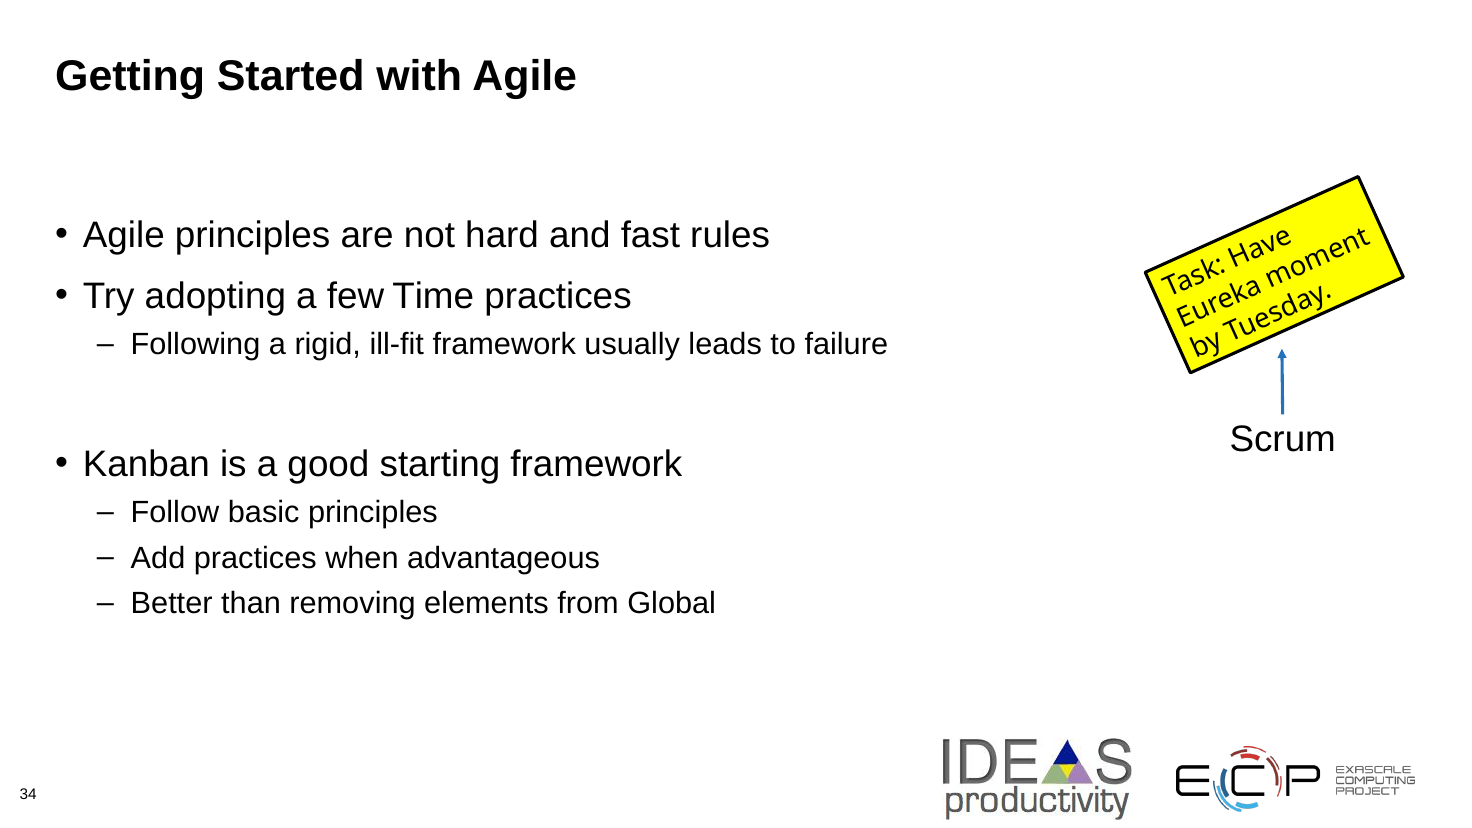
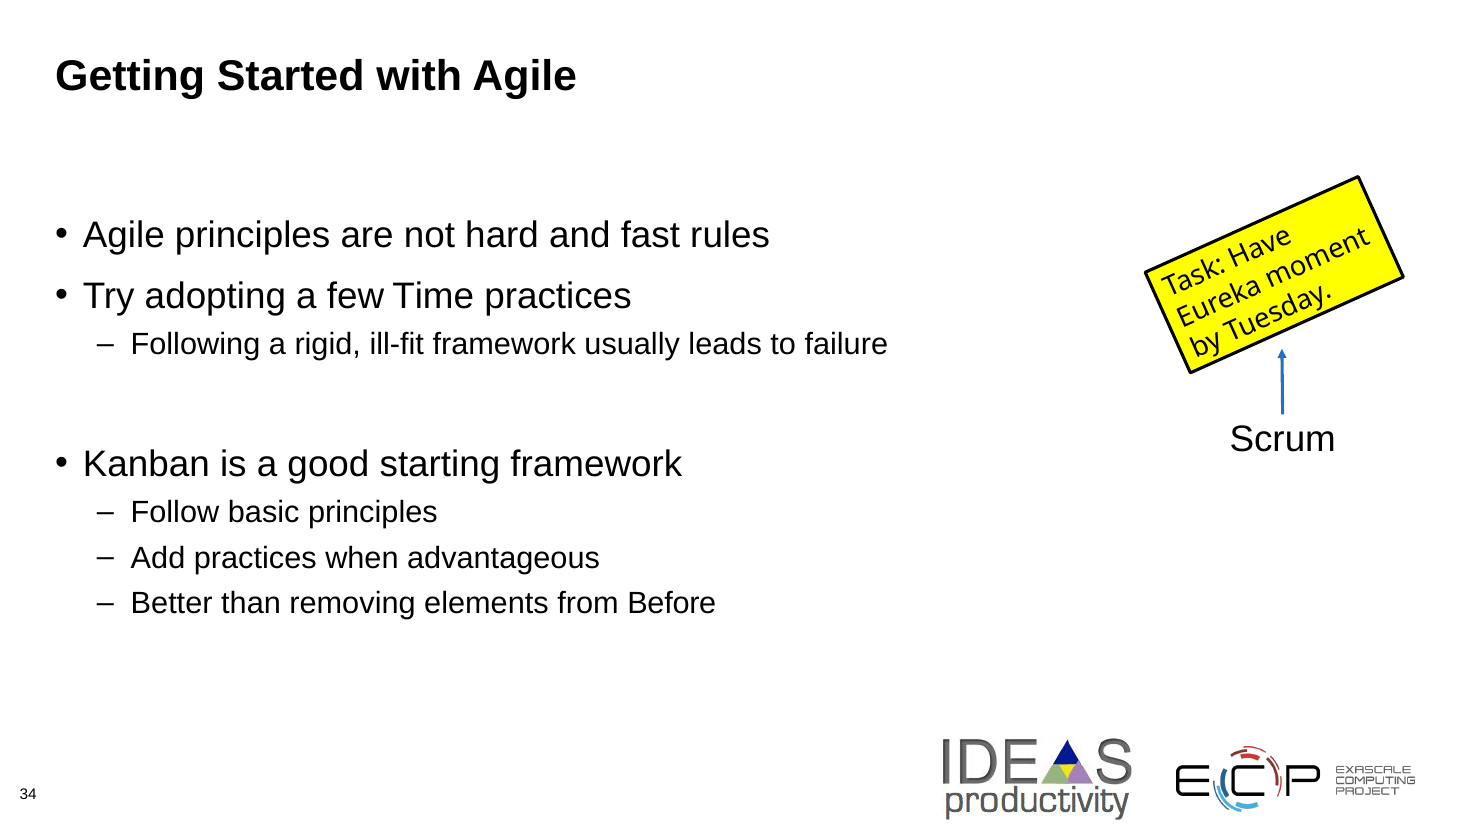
Global: Global -> Before (672, 604)
